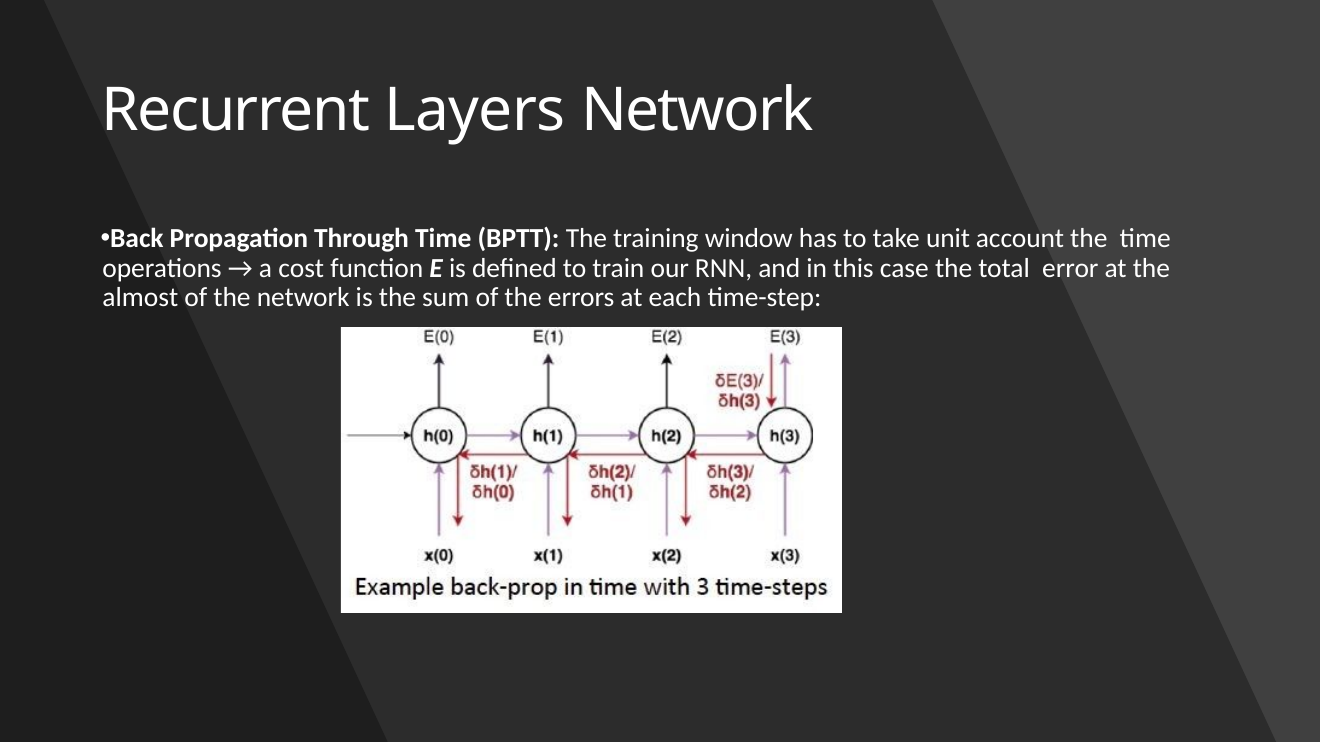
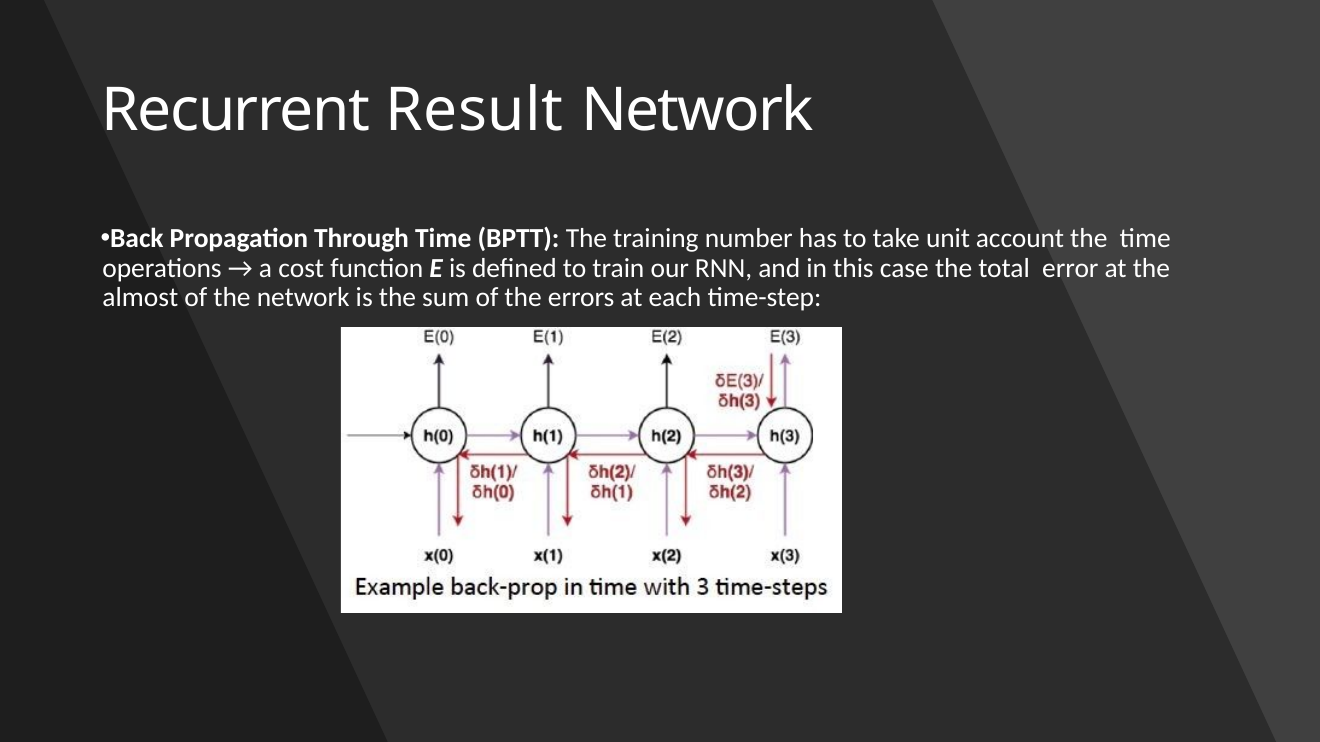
Layers: Layers -> Result (474, 111)
window: window -> number (749, 239)
